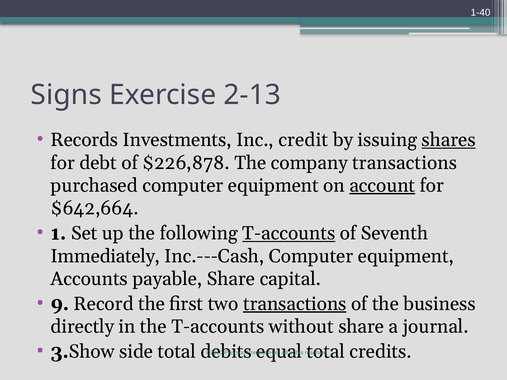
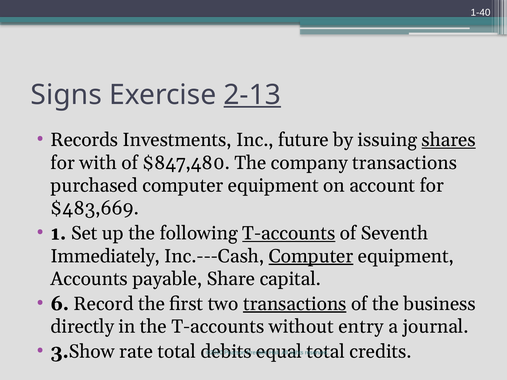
2-13 underline: none -> present (252, 95)
credit: credit -> future (303, 140)
debt: debt -> with (98, 163)
$226,878: $226,878 -> $847,480 (186, 163)
account underline: present -> none (382, 186)
$642,664: $642,664 -> $483,669 (95, 209)
Computer underline: none -> present (311, 256)
9: 9 -> 6 (60, 304)
without share: share -> entry (361, 327)
side: side -> rate (136, 352)
